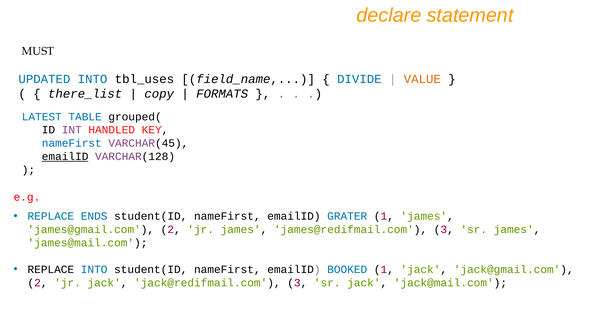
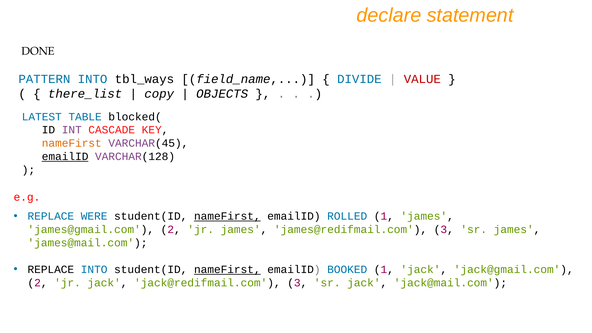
MUST: MUST -> DONE (38, 51)
UPDATED: UPDATED -> PATTERN (44, 79)
tbl_uses: tbl_uses -> tbl_ways (144, 79)
VALUE colour: orange -> red (422, 79)
FORMATS: FORMATS -> OBJECTS (222, 94)
grouped(: grouped( -> blocked( (135, 117)
HANDLED: HANDLED -> CASCADE (112, 130)
nameFirst colour: blue -> orange (72, 143)
ENDS: ENDS -> WERE (94, 216)
nameFirst underline: none -> present (227, 216)
GRATER: GRATER -> ROLLED (347, 216)
nameFirst underline: none -> present (227, 270)
